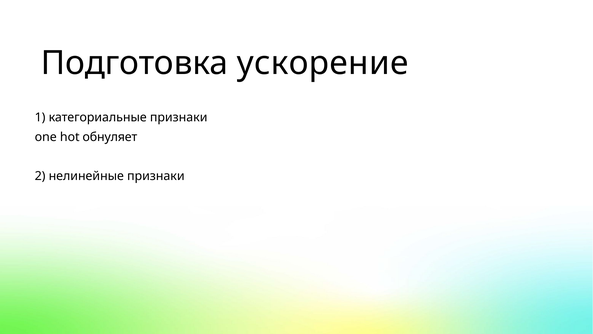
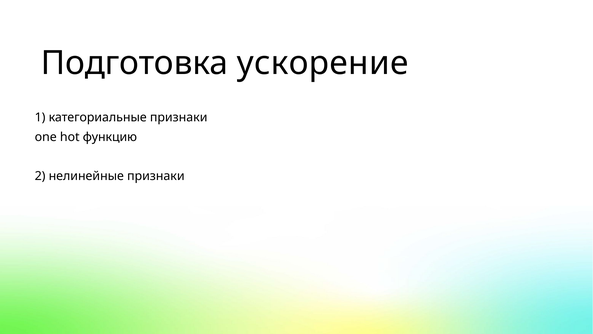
обнуляет: обнуляет -> функцию (110, 137)
